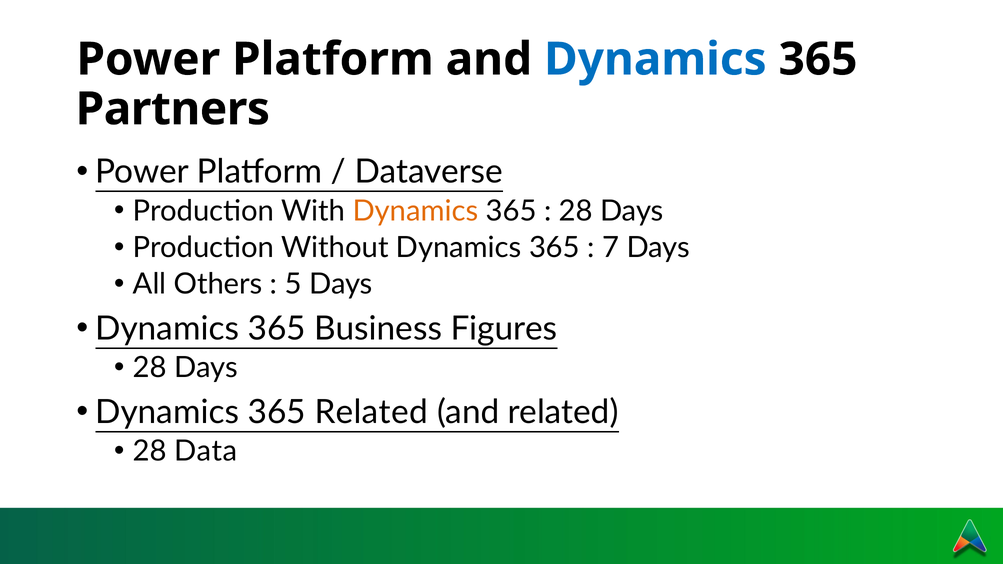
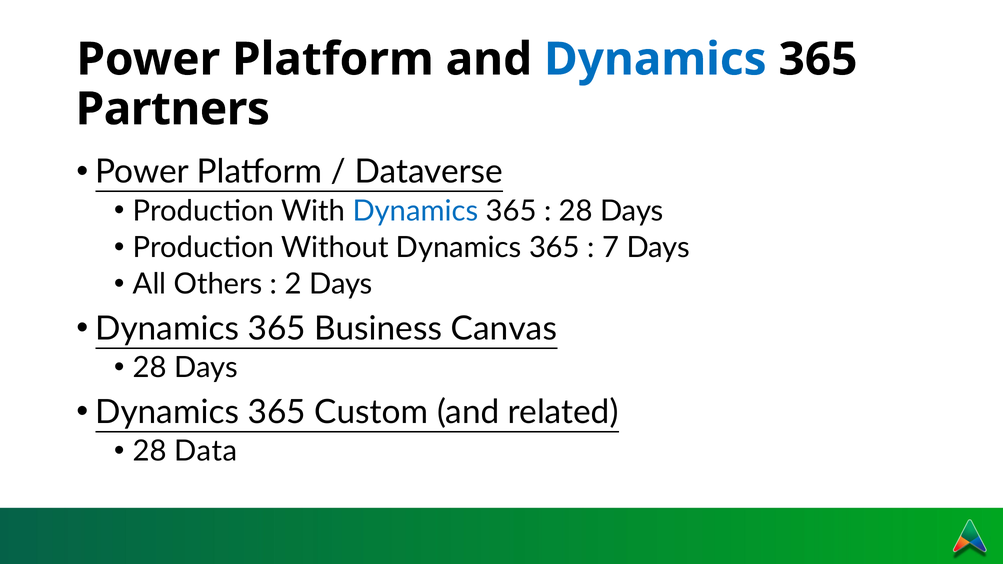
Dynamics colour: orange -> blue (415, 211)
5: 5 -> 2 (293, 284)
Figures: Figures -> Canvas (504, 329)
365 Related: Related -> Custom (371, 412)
